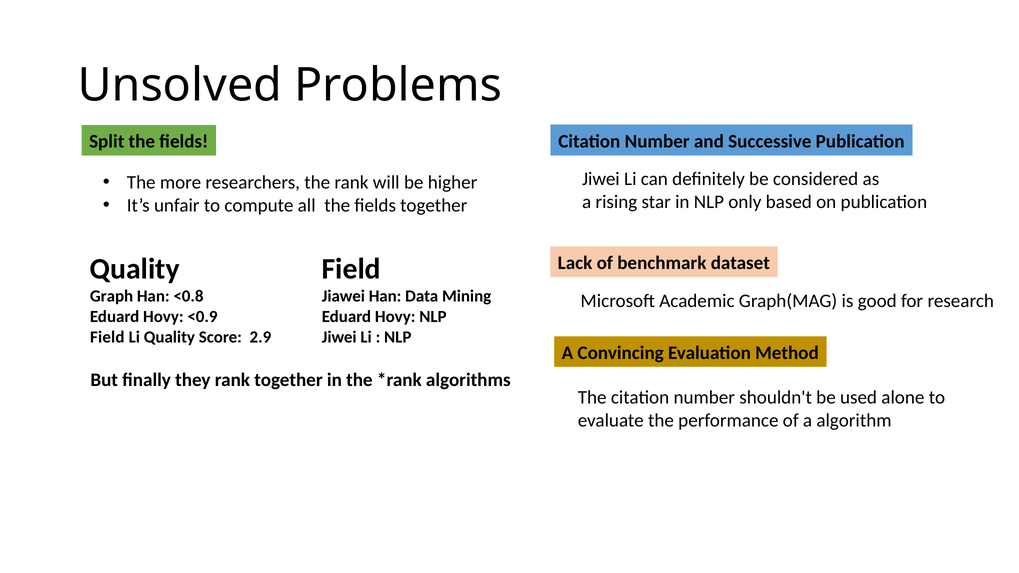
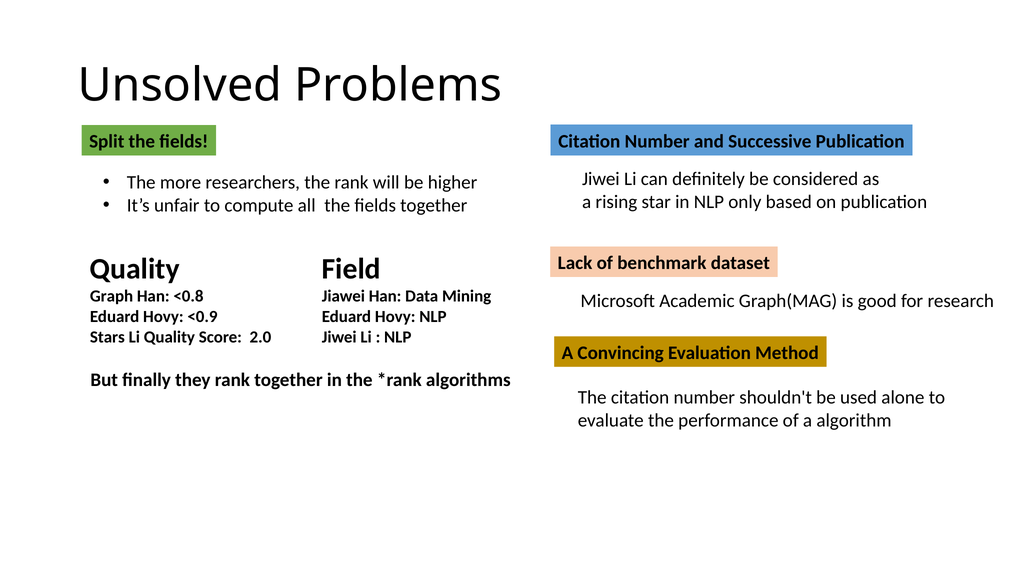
Field: Field -> Stars (107, 337)
2.9: 2.9 -> 2.0 (260, 337)
